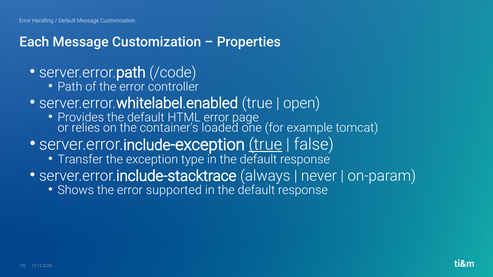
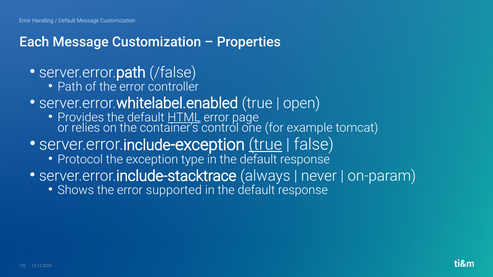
/code: /code -> /false (173, 72)
HTML underline: none -> present (184, 117)
loaded: loaded -> control (220, 128)
Transfer: Transfer -> Protocol (80, 160)
